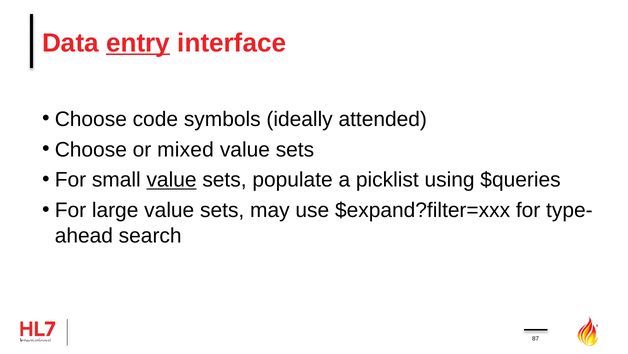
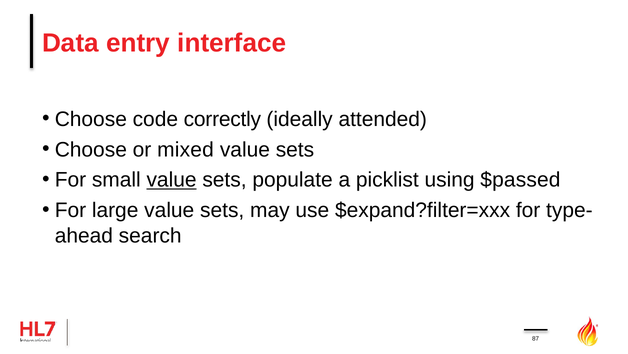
entry underline: present -> none (138, 43)
symbols: symbols -> correctly (222, 119)
$queries: $queries -> $passed (520, 180)
